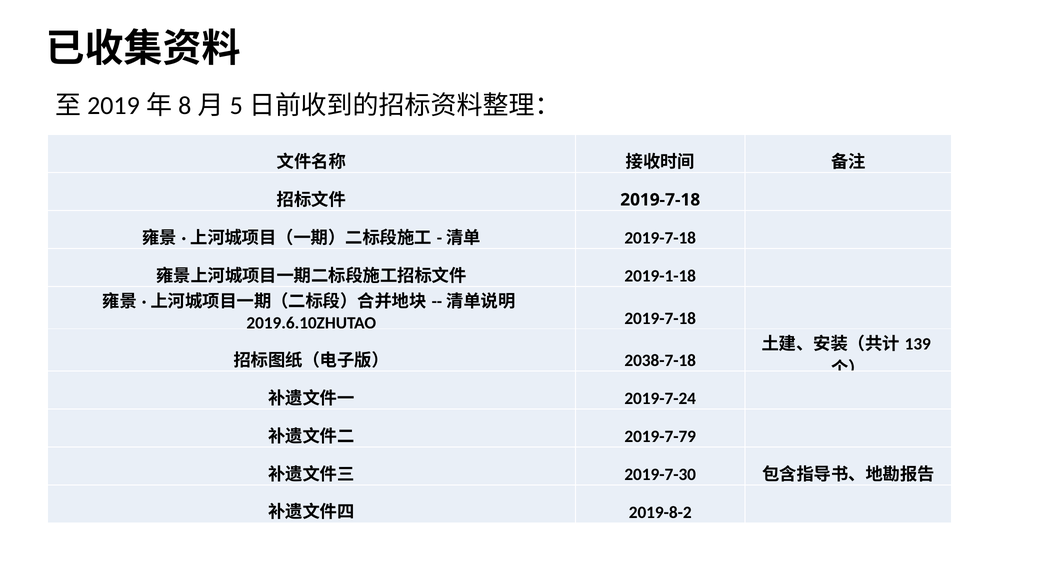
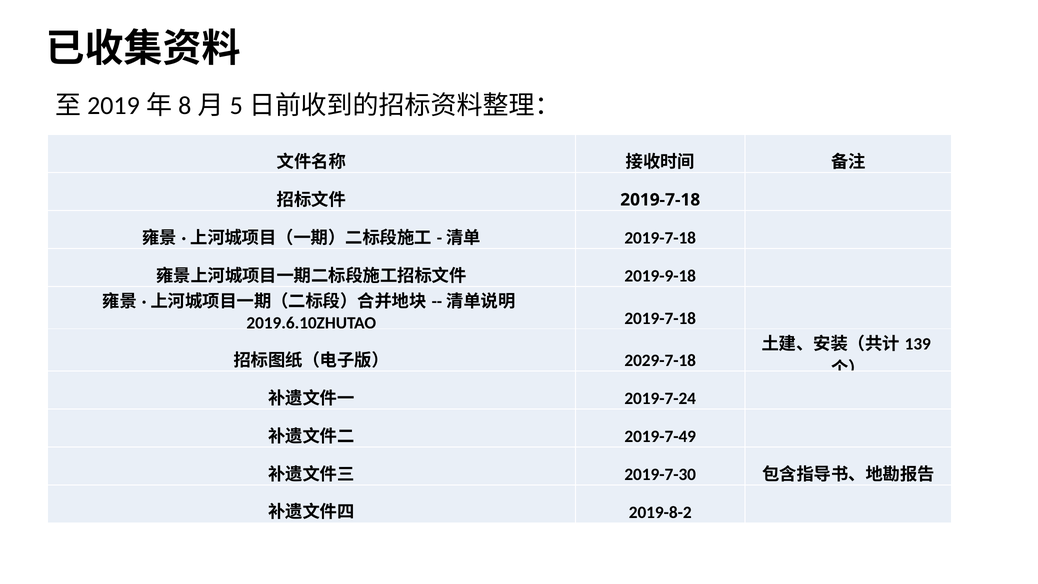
2019-1-18: 2019-1-18 -> 2019-9-18 (660, 276)
2038-7-18: 2038-7-18 -> 2029-7-18 (660, 361)
2019-7-79: 2019-7-79 -> 2019-7-49 (660, 437)
